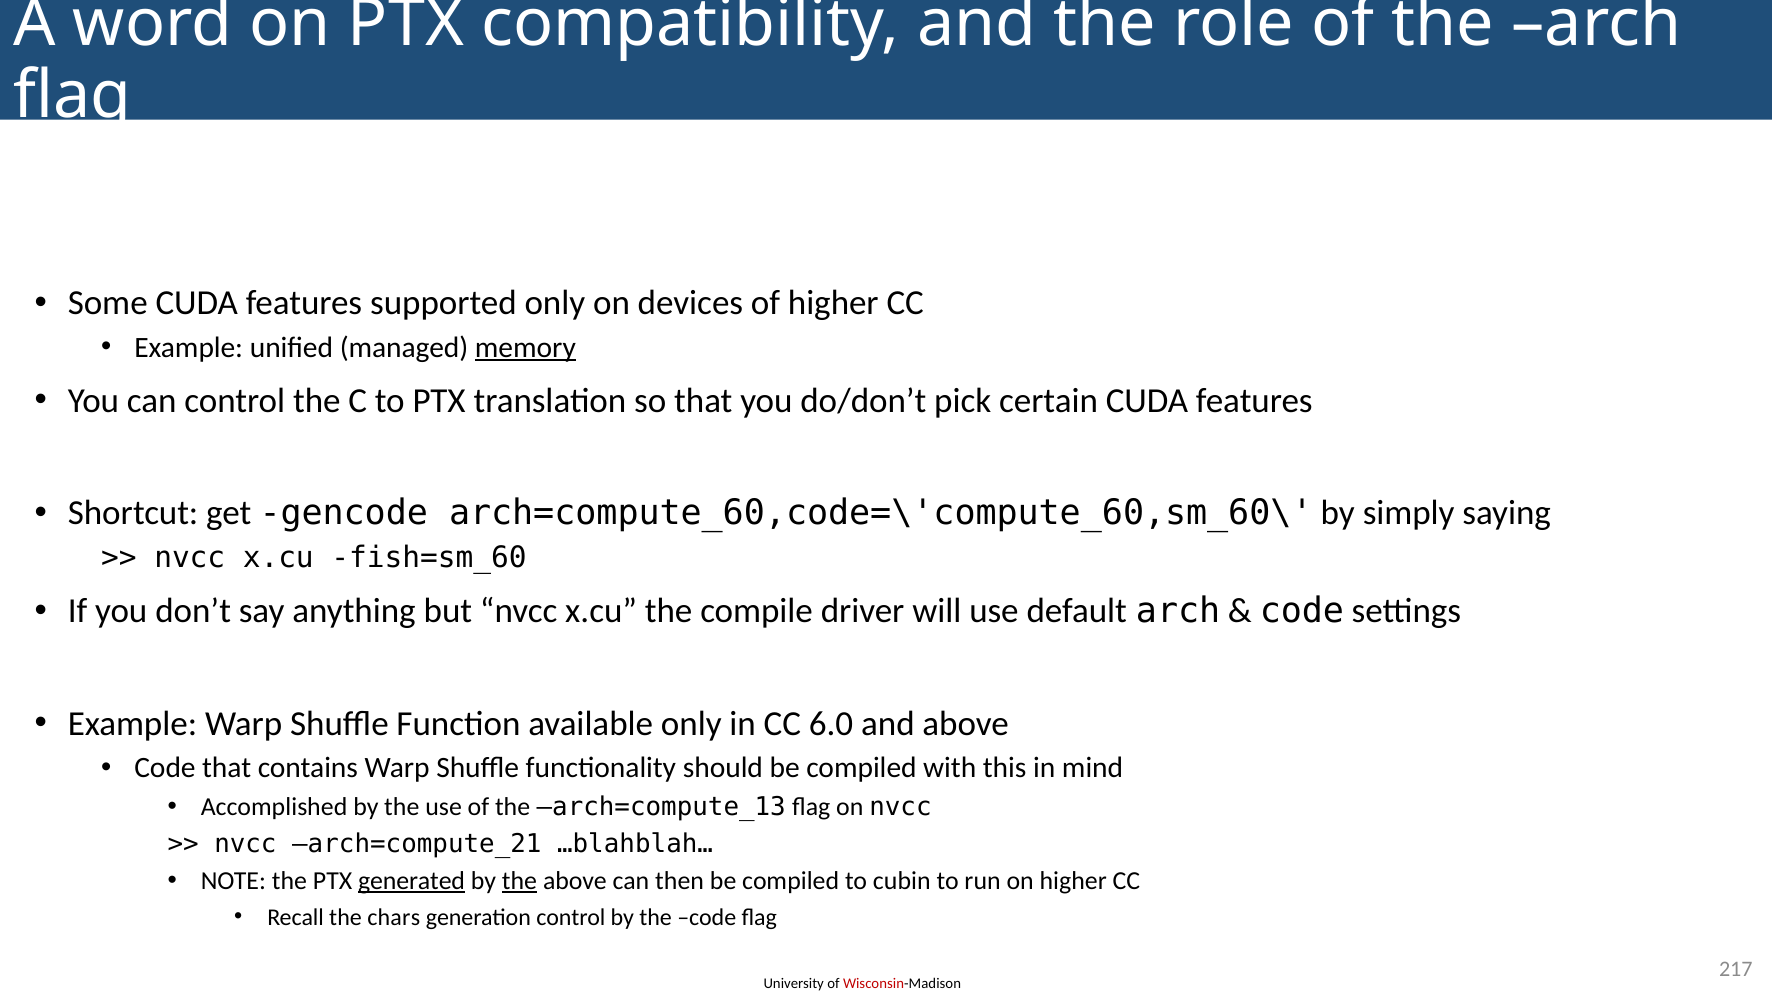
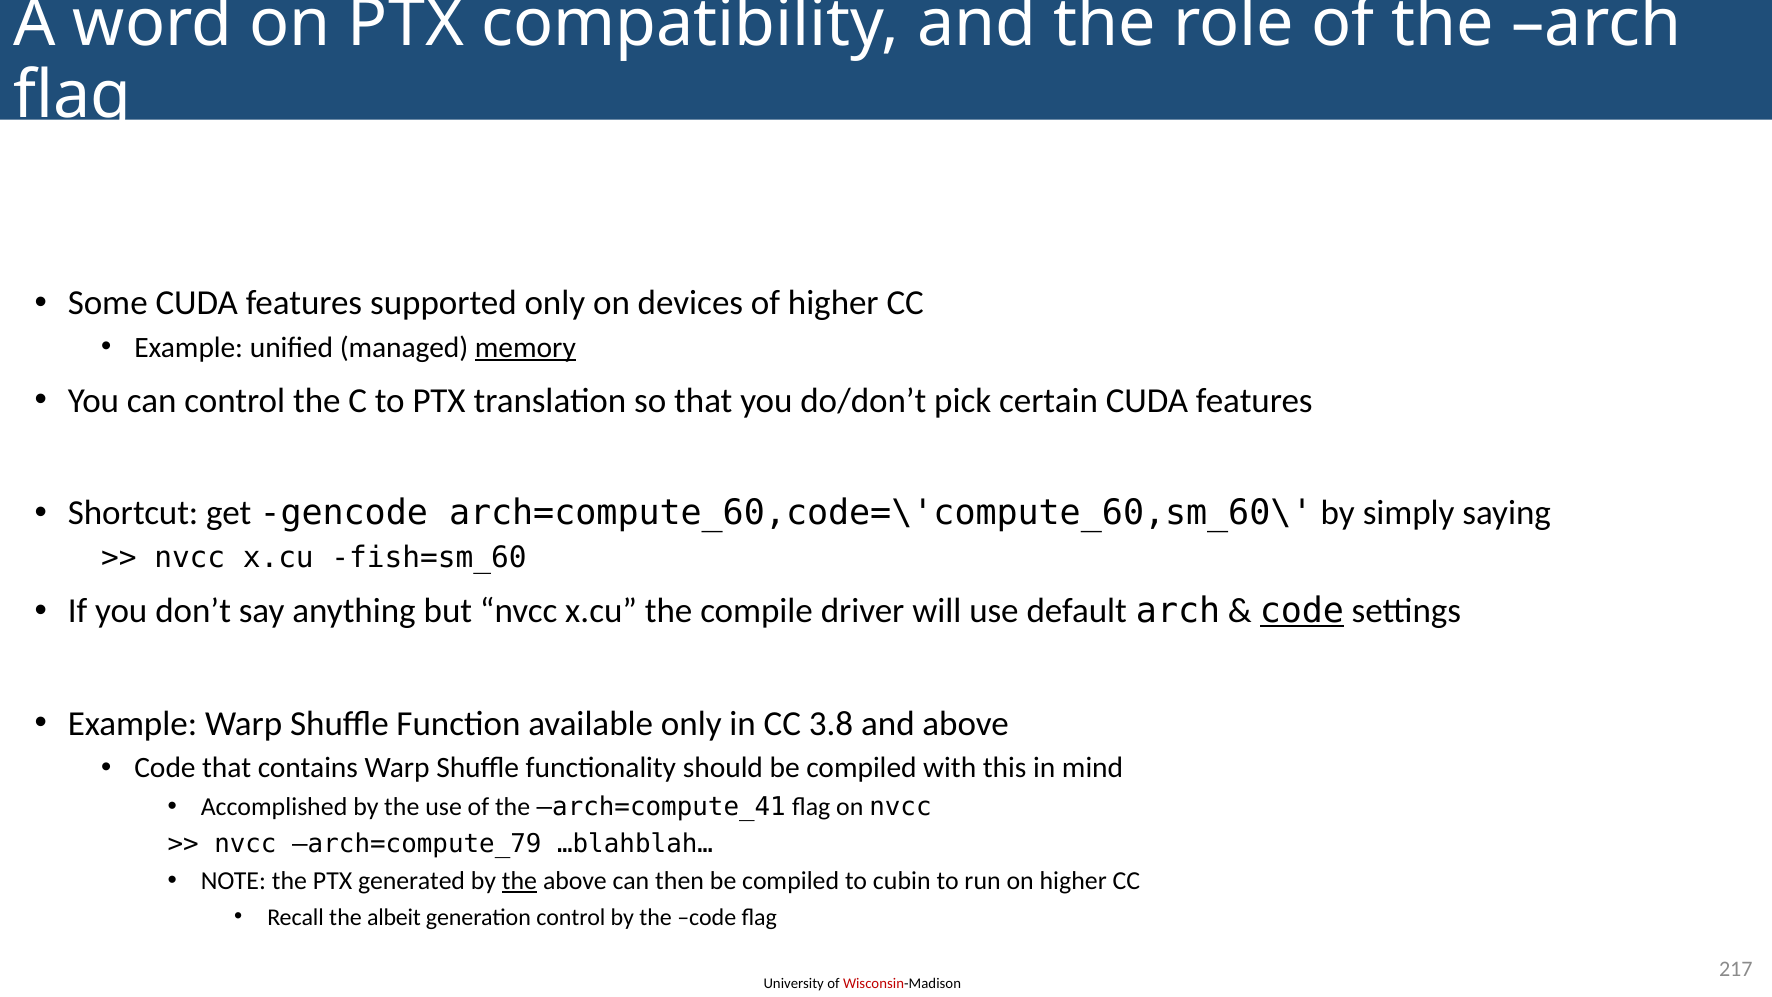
code underline: none -> present (1302, 611)
6.0: 6.0 -> 3.8 (831, 723)
arch=compute_13: arch=compute_13 -> arch=compute_41 (661, 807)
arch=compute_21: arch=compute_21 -> arch=compute_79 (417, 844)
generated underline: present -> none (412, 881)
chars: chars -> albeit (394, 917)
